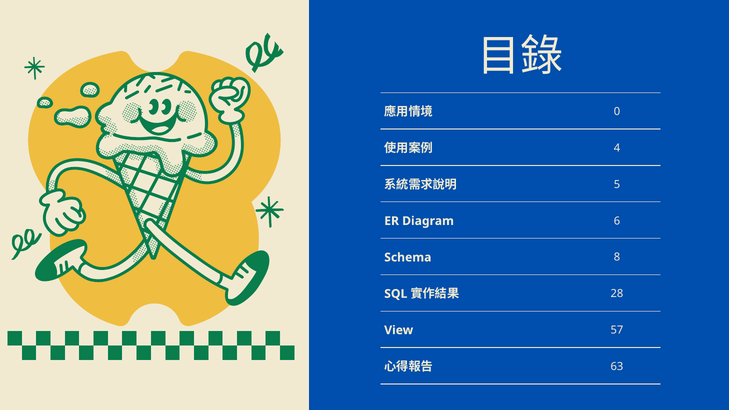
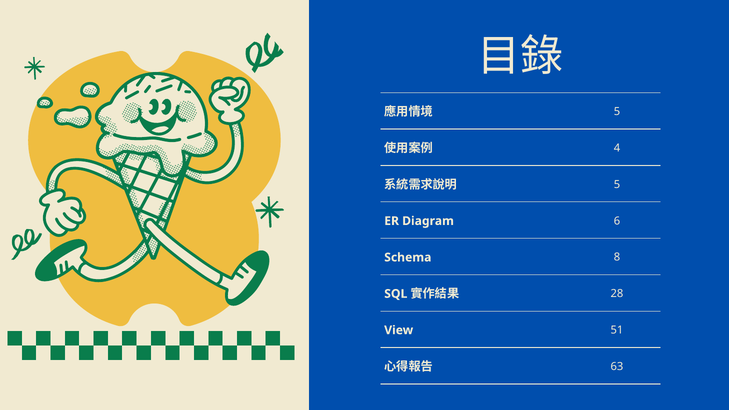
0: 0 -> 5 (617, 112)
57: 57 -> 51 (617, 330)
